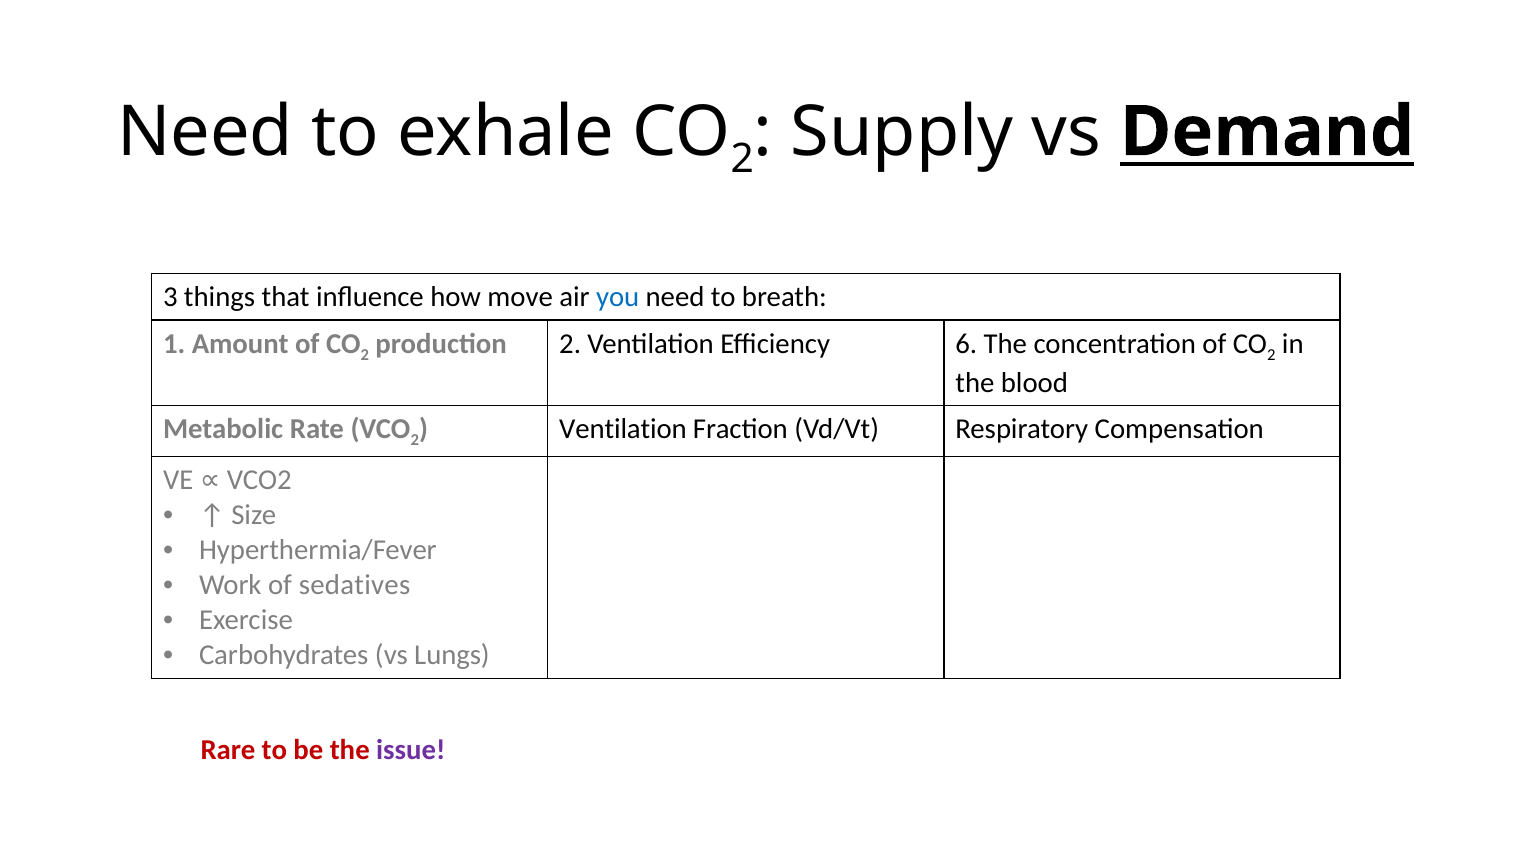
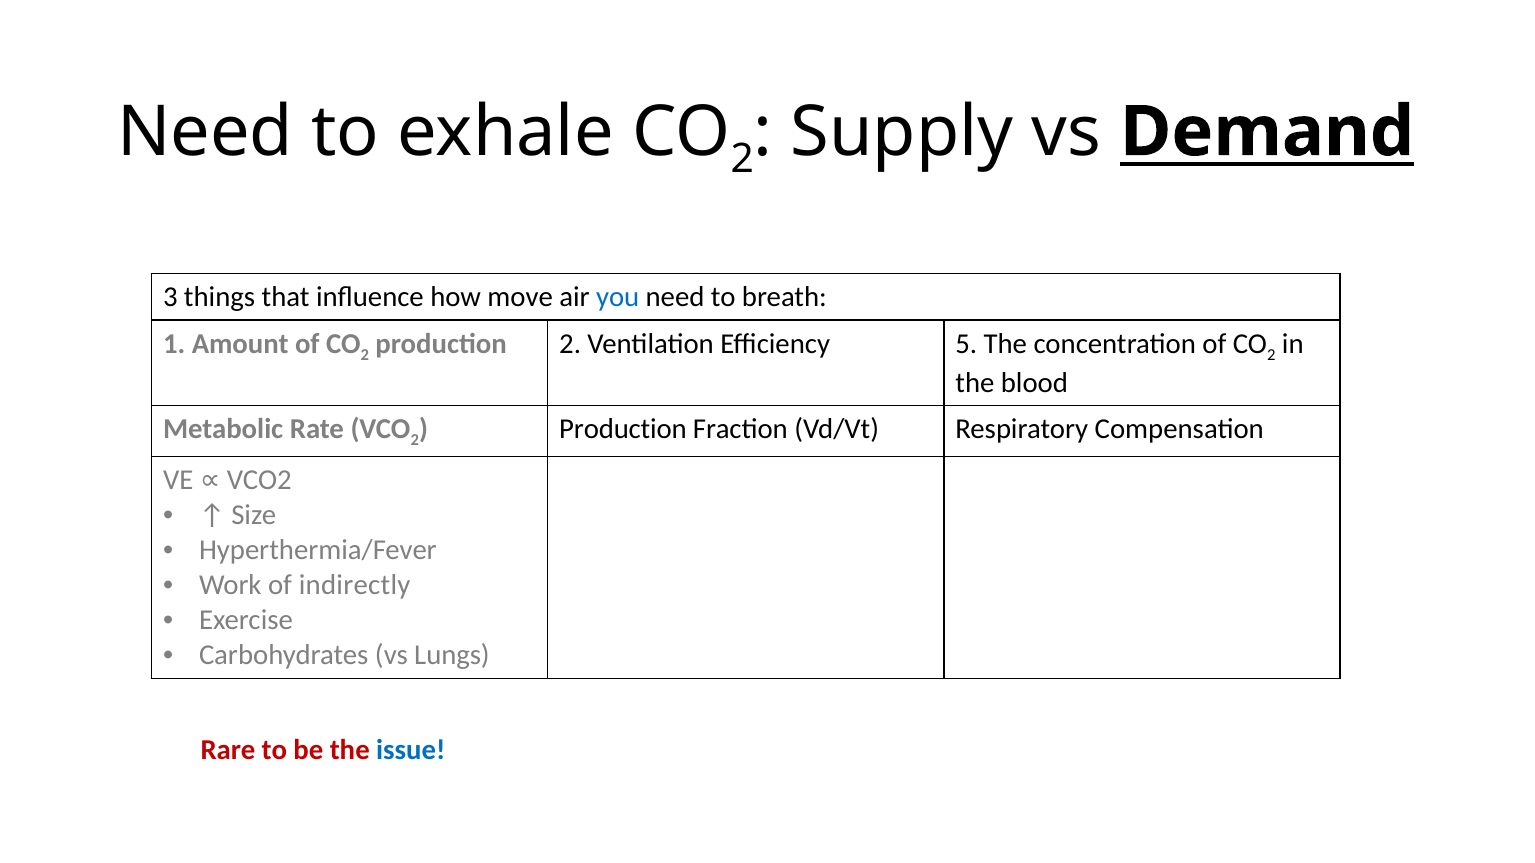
6: 6 -> 5 (966, 344)
Ventilation: Ventilation -> Production (623, 430)
sedatives: sedatives -> indirectly (355, 585)
issue colour: purple -> blue (411, 750)
